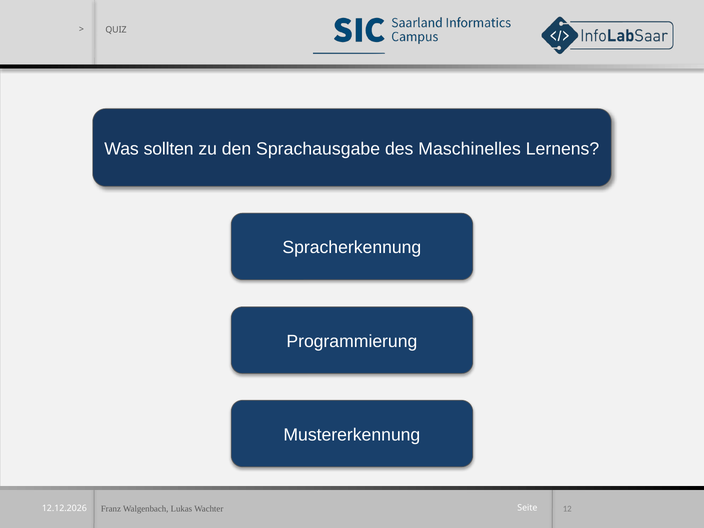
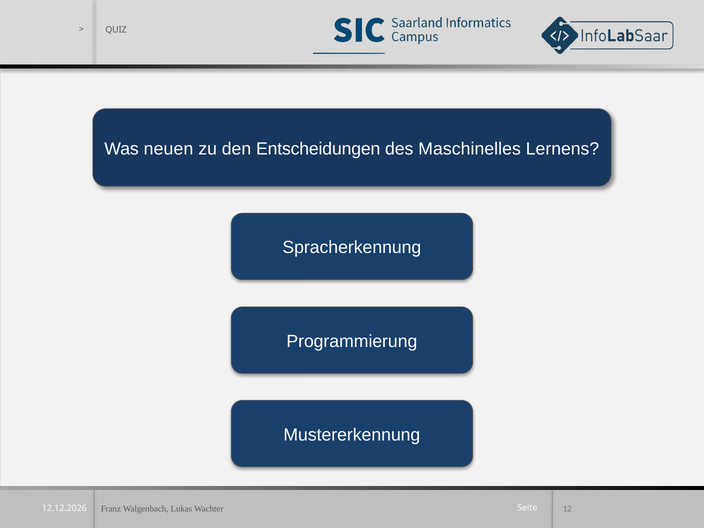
sollten: sollten -> neuen (169, 149)
Sprachausgabe: Sprachausgabe -> Entscheidungen (318, 149)
